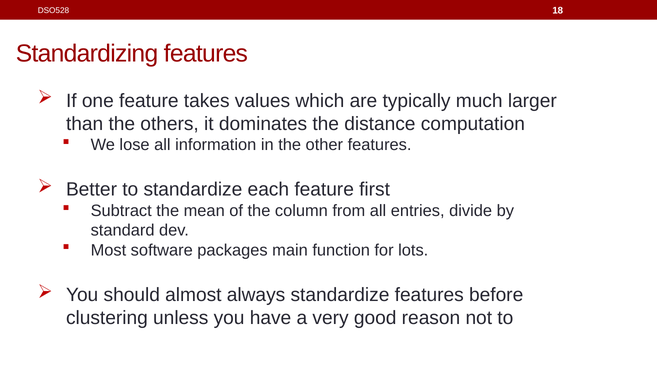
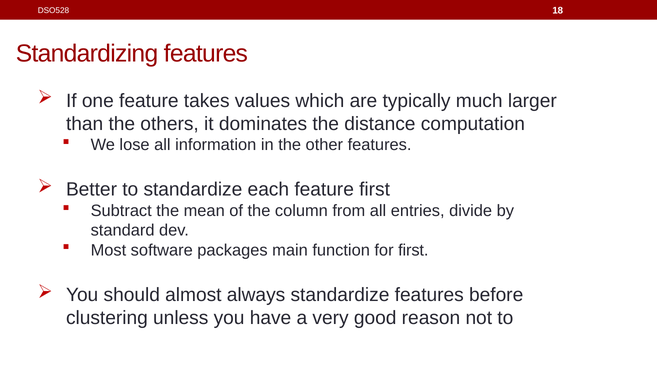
for lots: lots -> first (413, 250)
